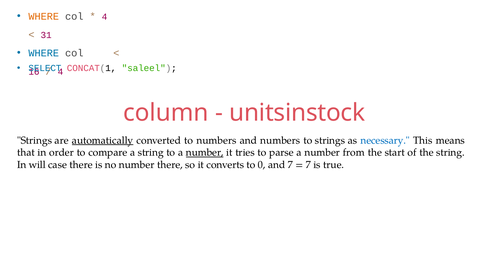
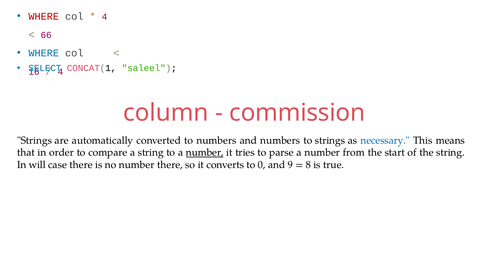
WHERE colour: orange -> red (44, 16)
31: 31 -> 66 (46, 35)
unitsinstock: unitsinstock -> commission (297, 113)
automatically underline: present -> none (103, 140)
and 7: 7 -> 9 (290, 165)
7: 7 -> 8 (308, 165)
